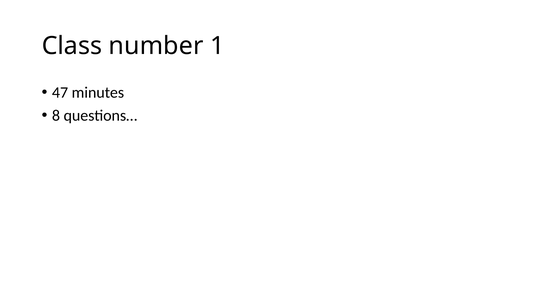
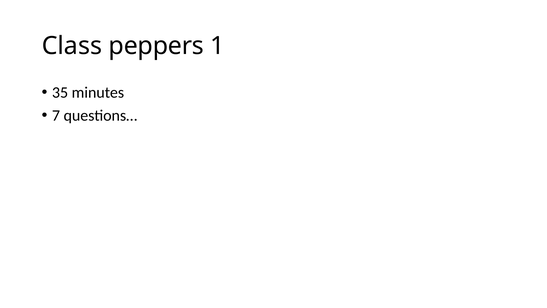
number: number -> peppers (156, 46)
47: 47 -> 35 (60, 92)
8: 8 -> 7 (56, 115)
